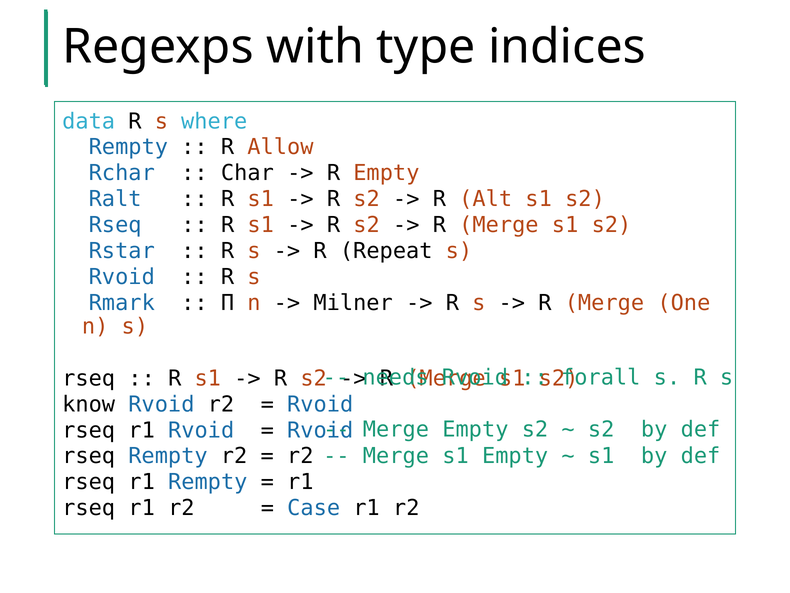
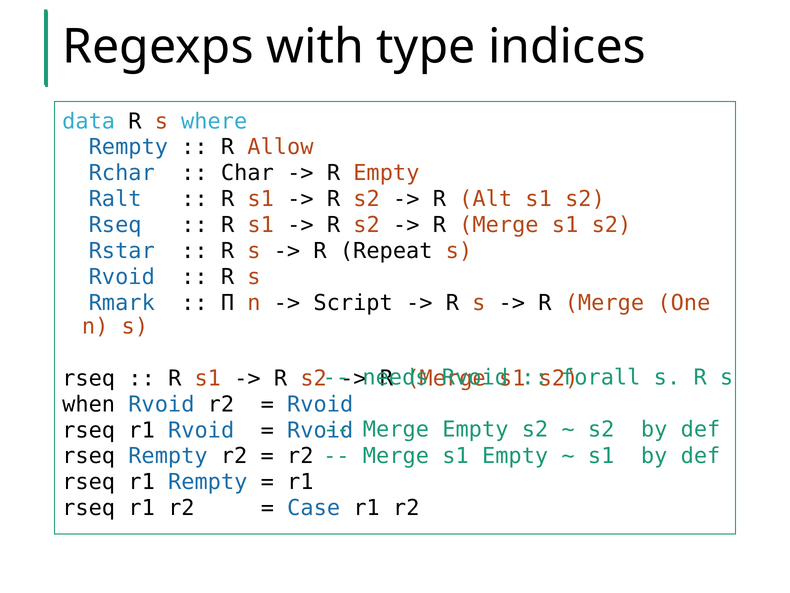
Milner: Milner -> Script (353, 303)
know: know -> when (89, 404)
